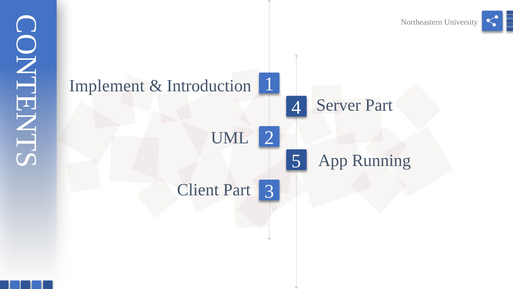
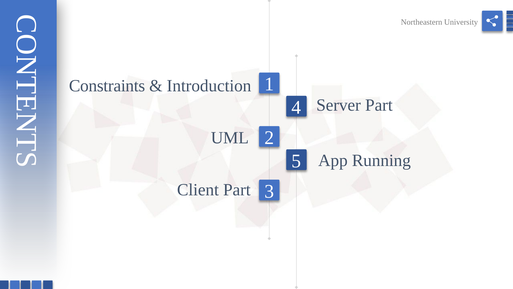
Implement: Implement -> Constraints (107, 86)
